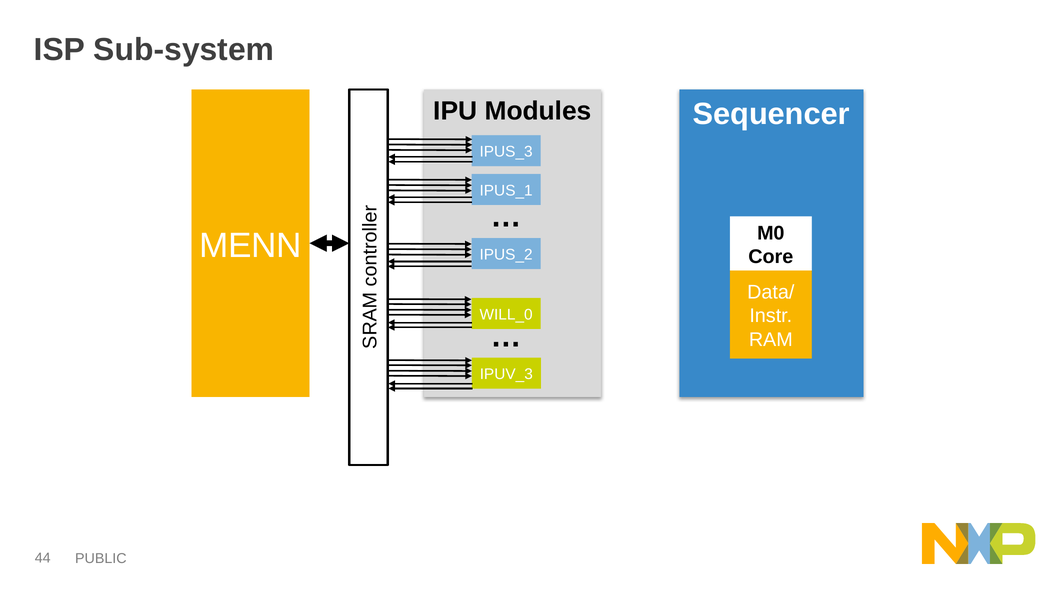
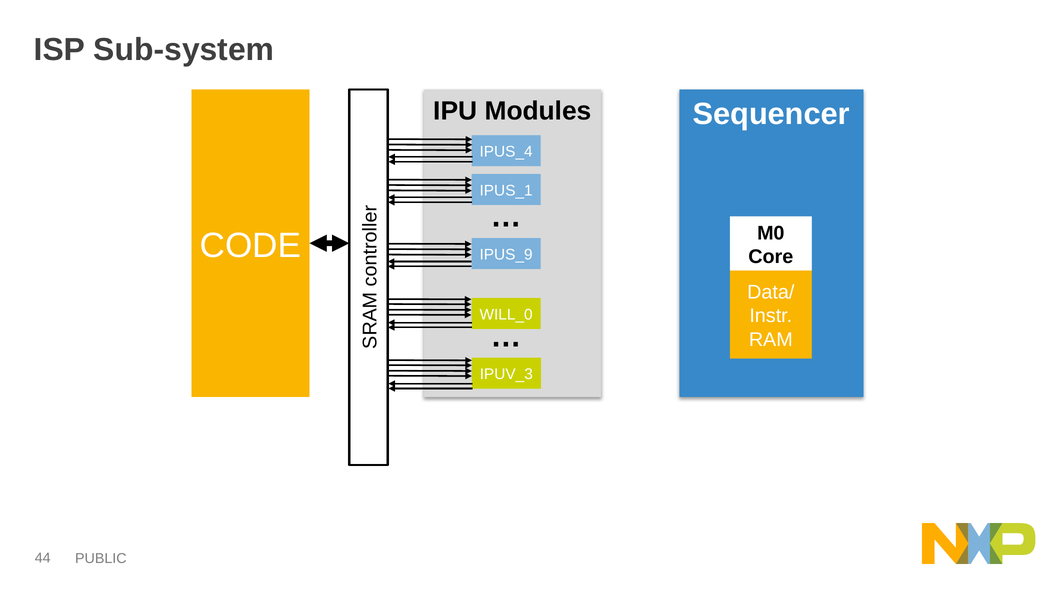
IPUS_3: IPUS_3 -> IPUS_4 (506, 152)
MENN: MENN -> CODE (250, 246)
IPUS_2: IPUS_2 -> IPUS_9 (506, 255)
